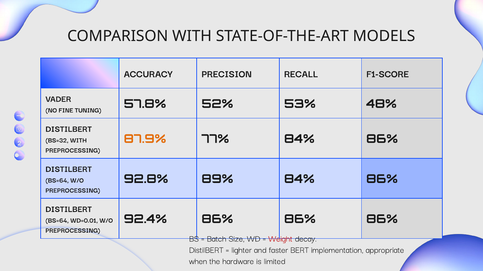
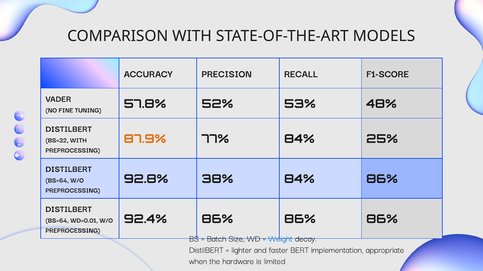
77% 84% 86%: 86% -> 25% (382, 139)
89%: 89% -> 38% (217, 179)
Weight colour: red -> blue (280, 239)
